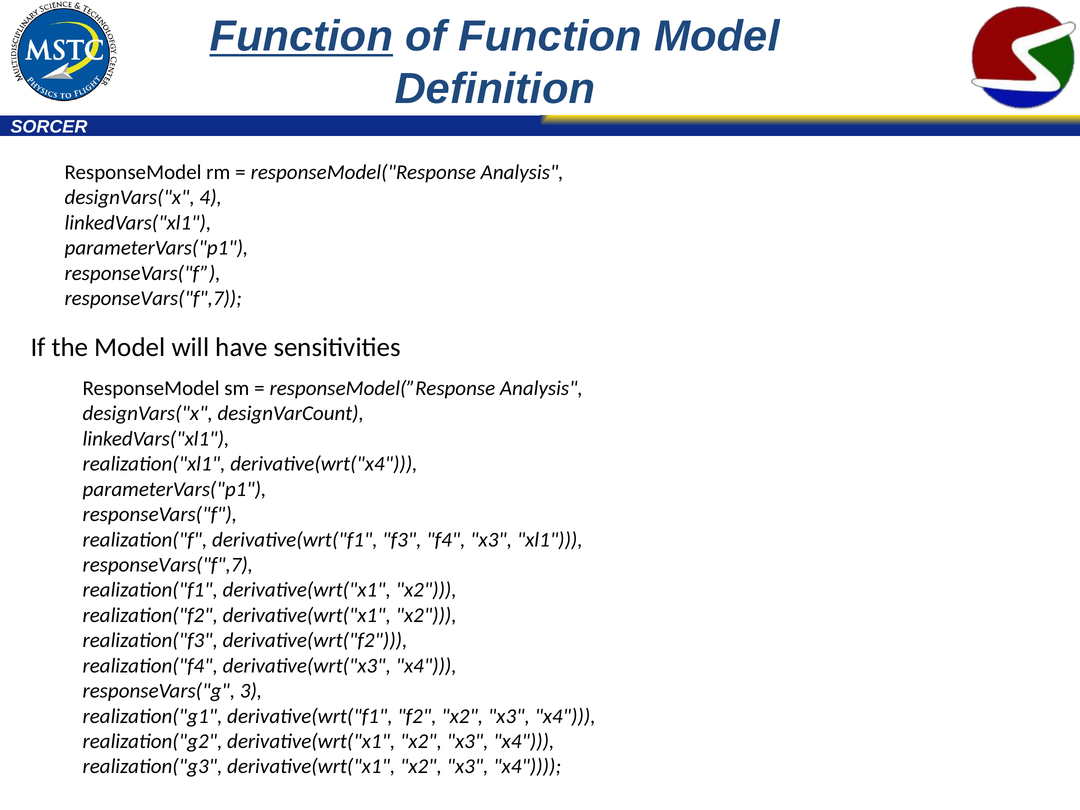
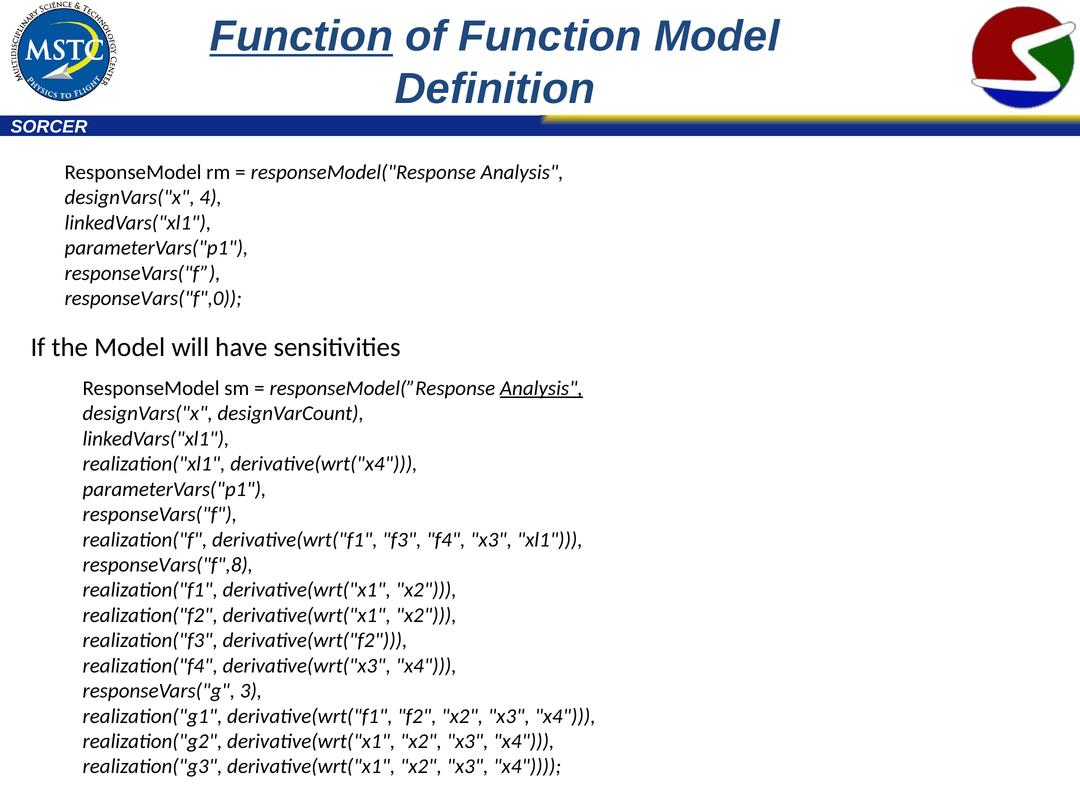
responseVars("f",7: responseVars("f",7 -> responseVars("f",0 (153, 298)
Analysis underline: none -> present (541, 388)
responseVars("f",7: responseVars("f",7 -> responseVars("f",8 (168, 565)
